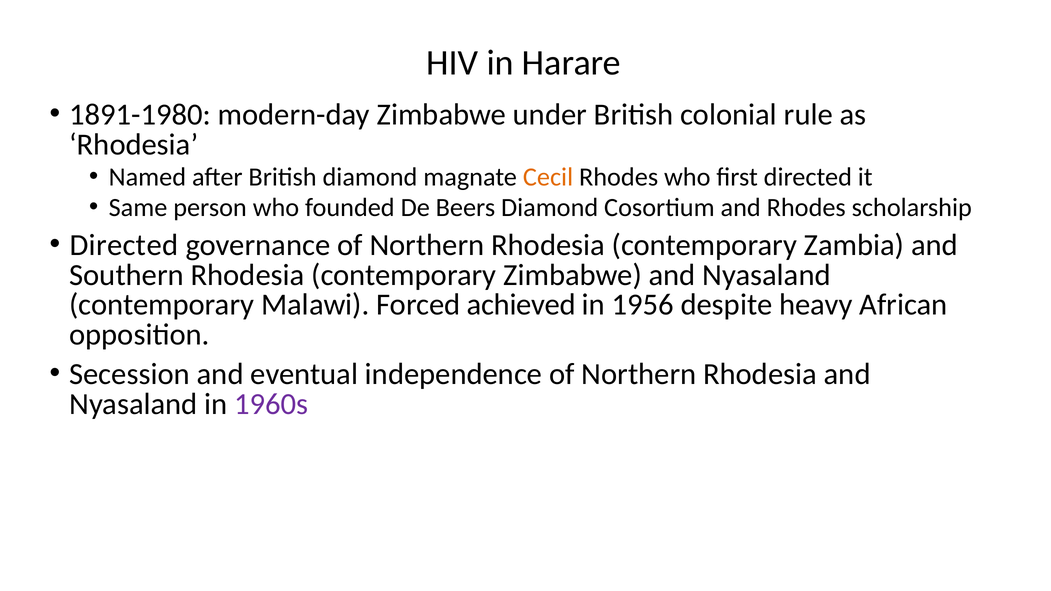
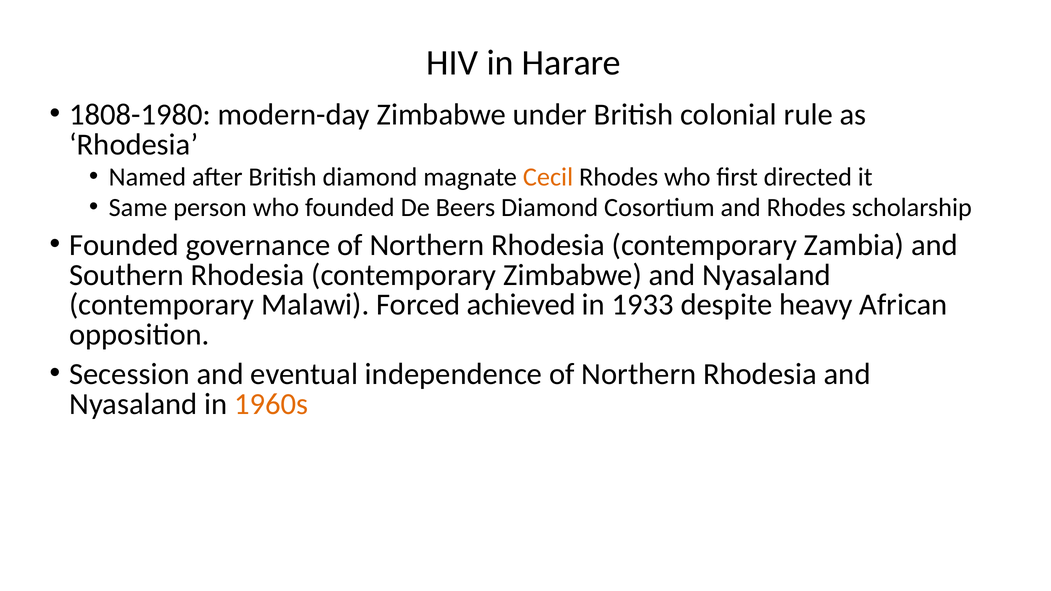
1891-1980: 1891-1980 -> 1808-1980 (140, 115)
Directed: Directed -> Founded (124, 245)
1956: 1956 -> 1933 (643, 305)
1960s colour: purple -> orange (271, 404)
